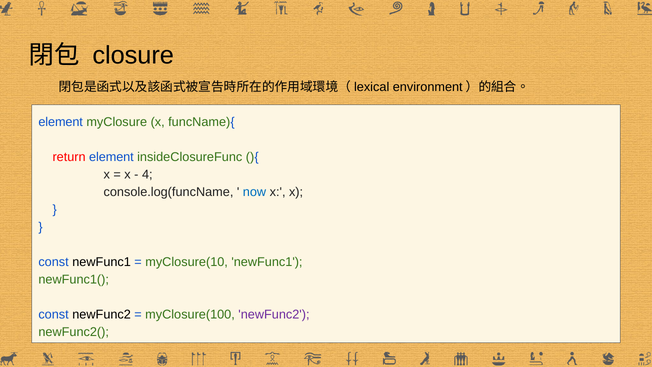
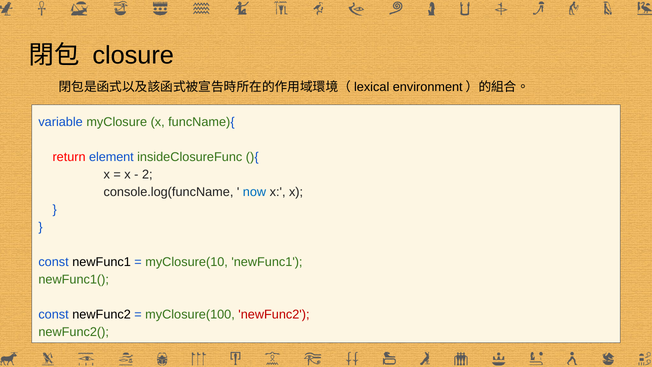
element: element -> variable (61, 122)
4: 4 -> 2 (147, 174)
newFunc2 colour: purple -> red (274, 314)
